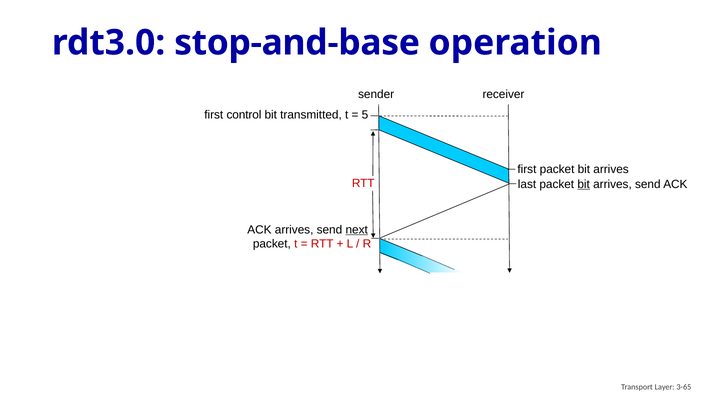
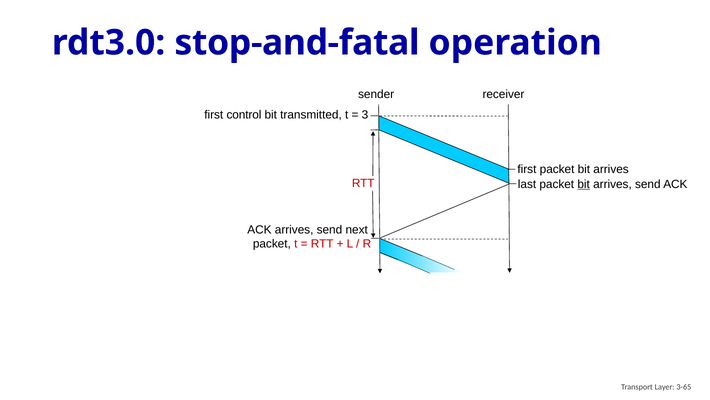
stop-and-base: stop-and-base -> stop-and-fatal (297, 43)
5: 5 -> 3 (365, 115)
next underline: present -> none (357, 229)
